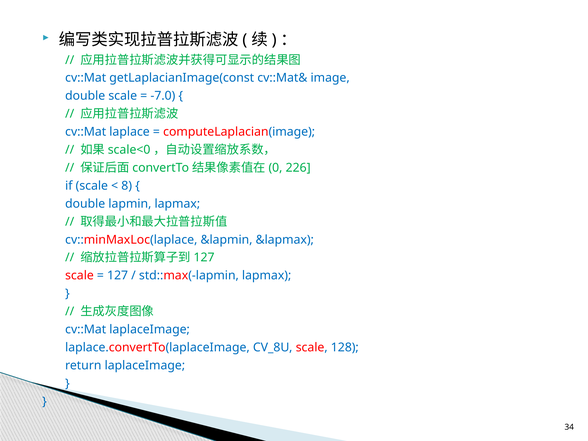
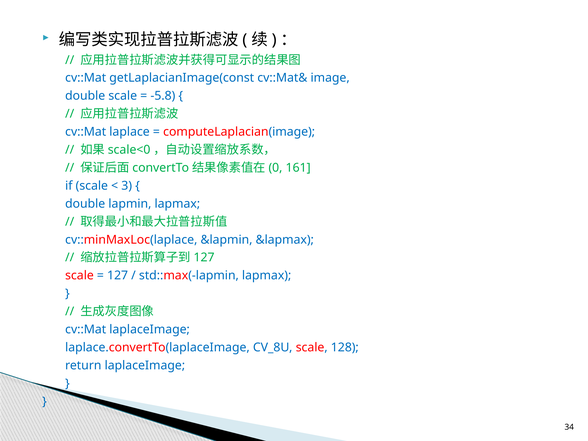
-7.0: -7.0 -> -5.8 (163, 96)
226: 226 -> 161 (298, 168)
8: 8 -> 3 (127, 186)
